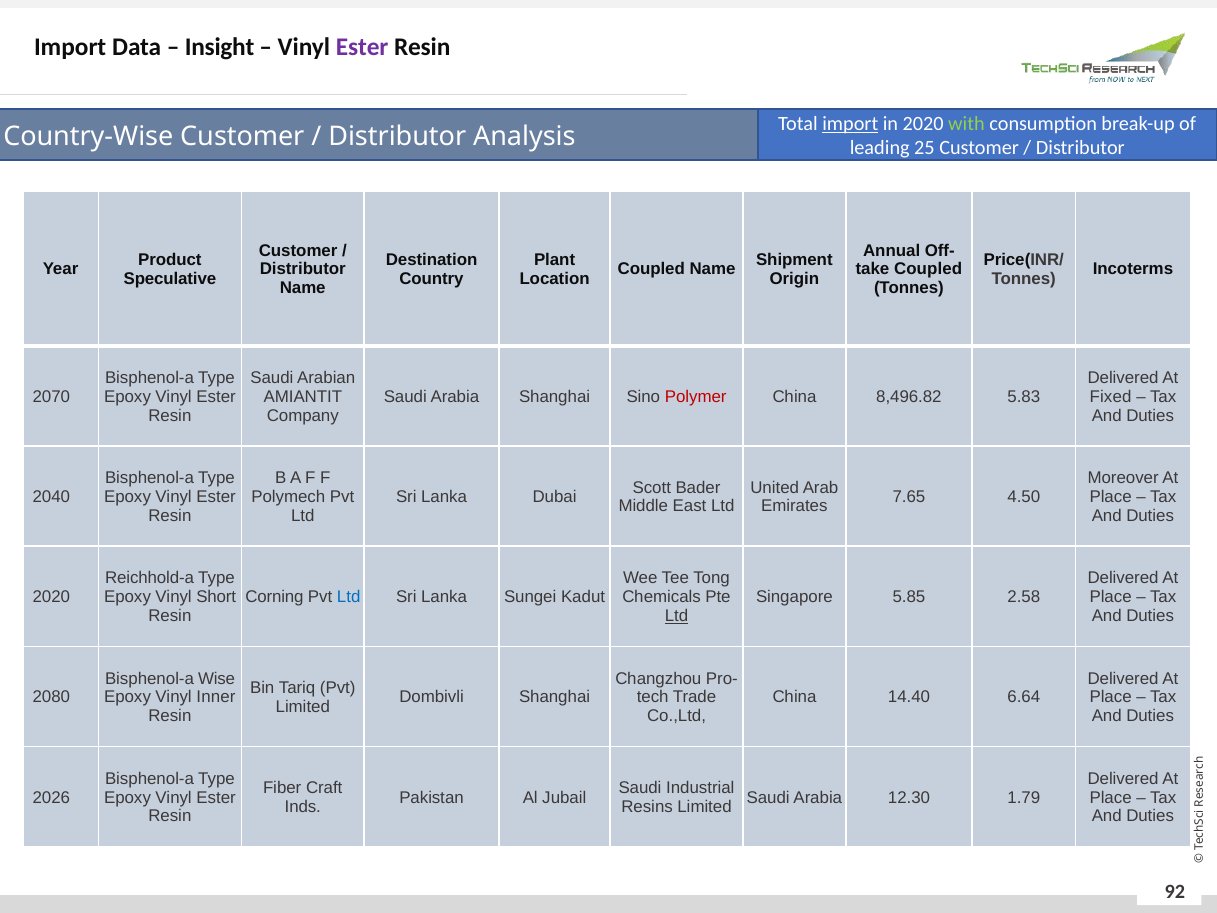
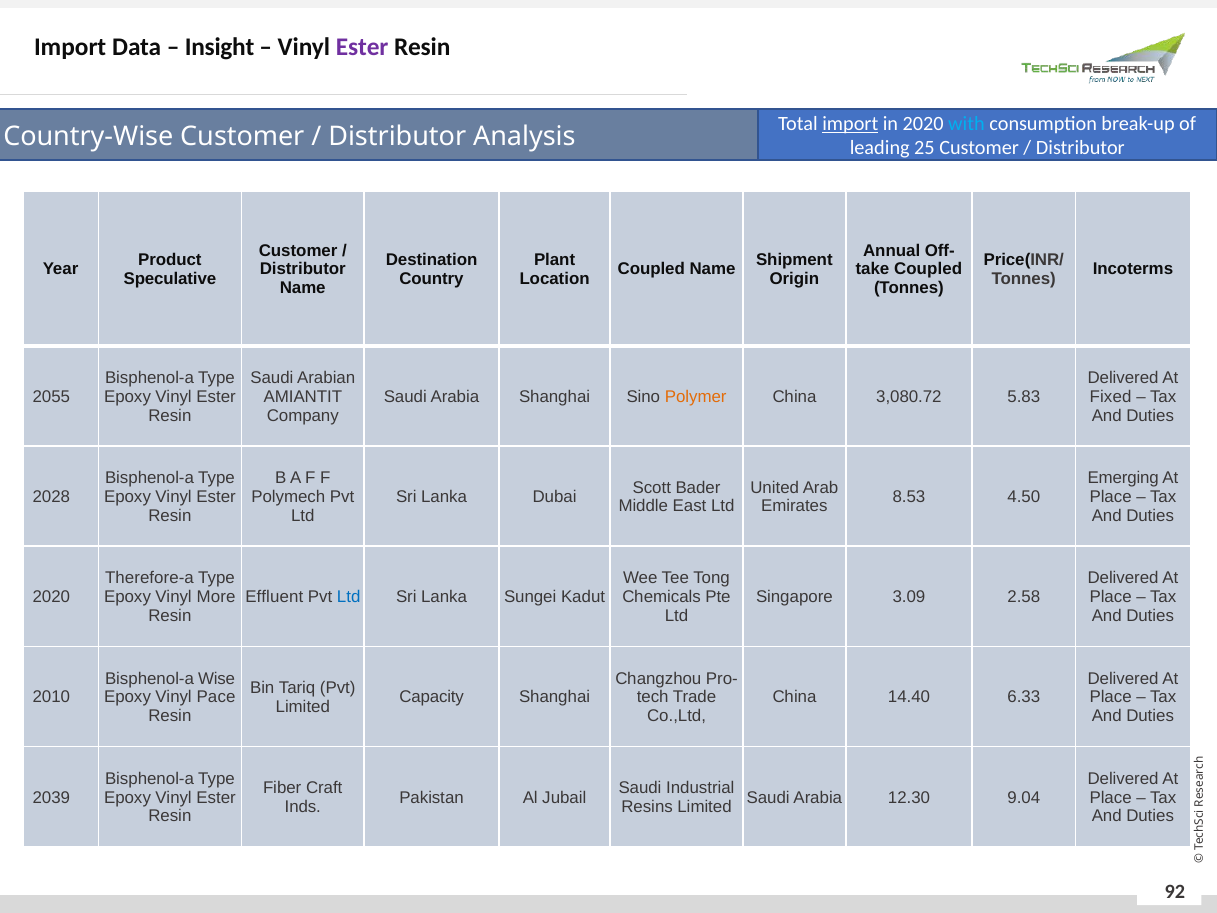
with colour: light green -> light blue (966, 124)
2070: 2070 -> 2055 (51, 397)
Polymer colour: red -> orange (696, 397)
8,496.82: 8,496.82 -> 3,080.72 (909, 397)
Moreover: Moreover -> Emerging (1123, 478)
2040: 2040 -> 2028 (51, 497)
7.65: 7.65 -> 8.53 (909, 497)
Reichhold-a: Reichhold-a -> Therefore-a (149, 578)
Short: Short -> More (216, 597)
Corning: Corning -> Effluent (274, 597)
5.85: 5.85 -> 3.09 (909, 597)
Ltd underline: present -> none (677, 616)
2080: 2080 -> 2010 (51, 697)
Inner: Inner -> Pace (216, 697)
Dombivli: Dombivli -> Capacity (432, 697)
6.64: 6.64 -> 6.33 (1024, 697)
2026: 2026 -> 2039 (51, 797)
1.79: 1.79 -> 9.04 (1024, 797)
